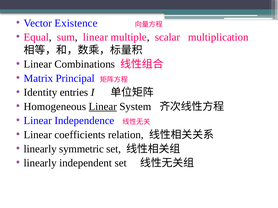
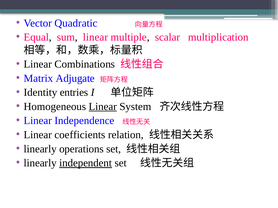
Existence: Existence -> Quadratic (76, 23)
Principal: Principal -> Adjugate (75, 79)
symmetric: symmetric -> operations (81, 149)
independent underline: none -> present (86, 163)
